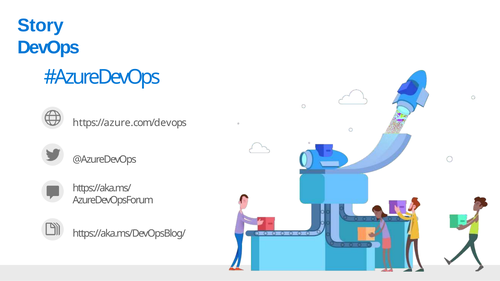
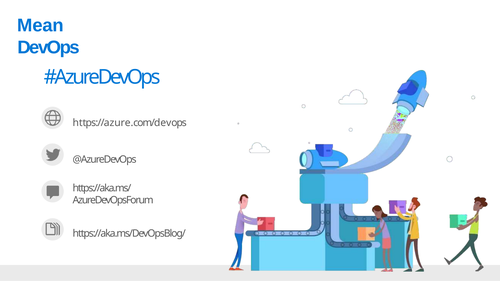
Story: Story -> Mean (41, 25)
